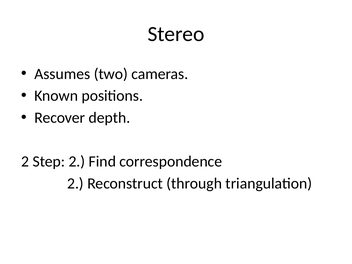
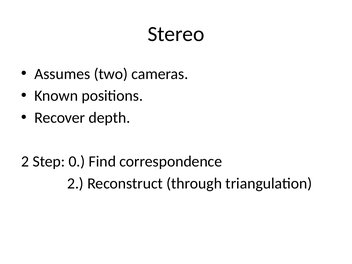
Step 2: 2 -> 0 (77, 161)
